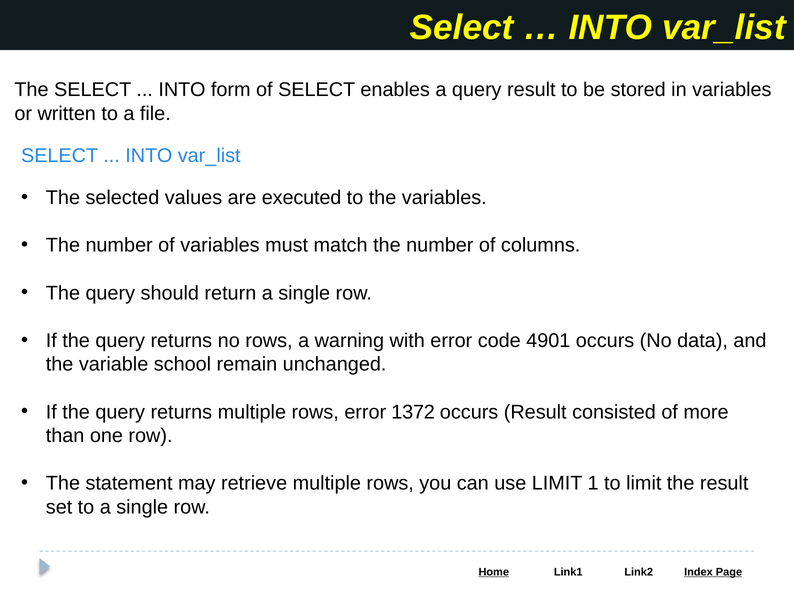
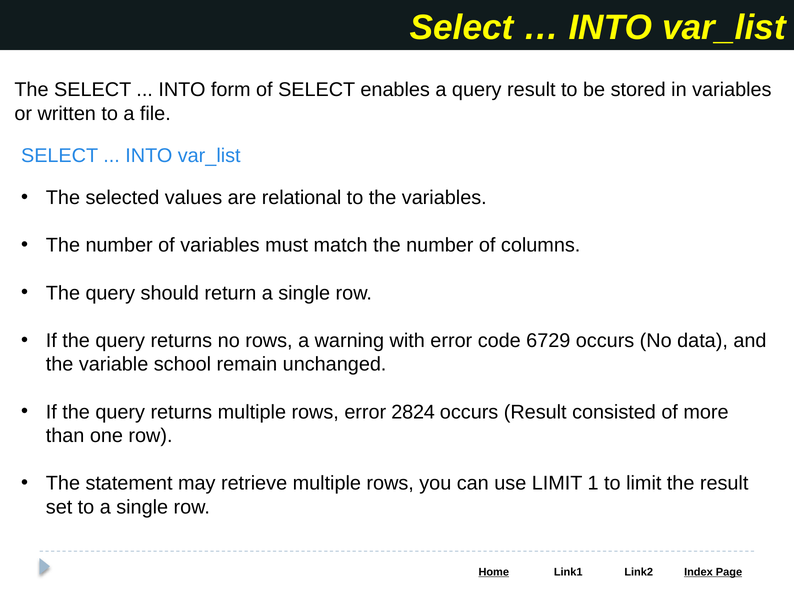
executed: executed -> relational (302, 198)
4901: 4901 -> 6729 (548, 341)
1372: 1372 -> 2824 (413, 412)
